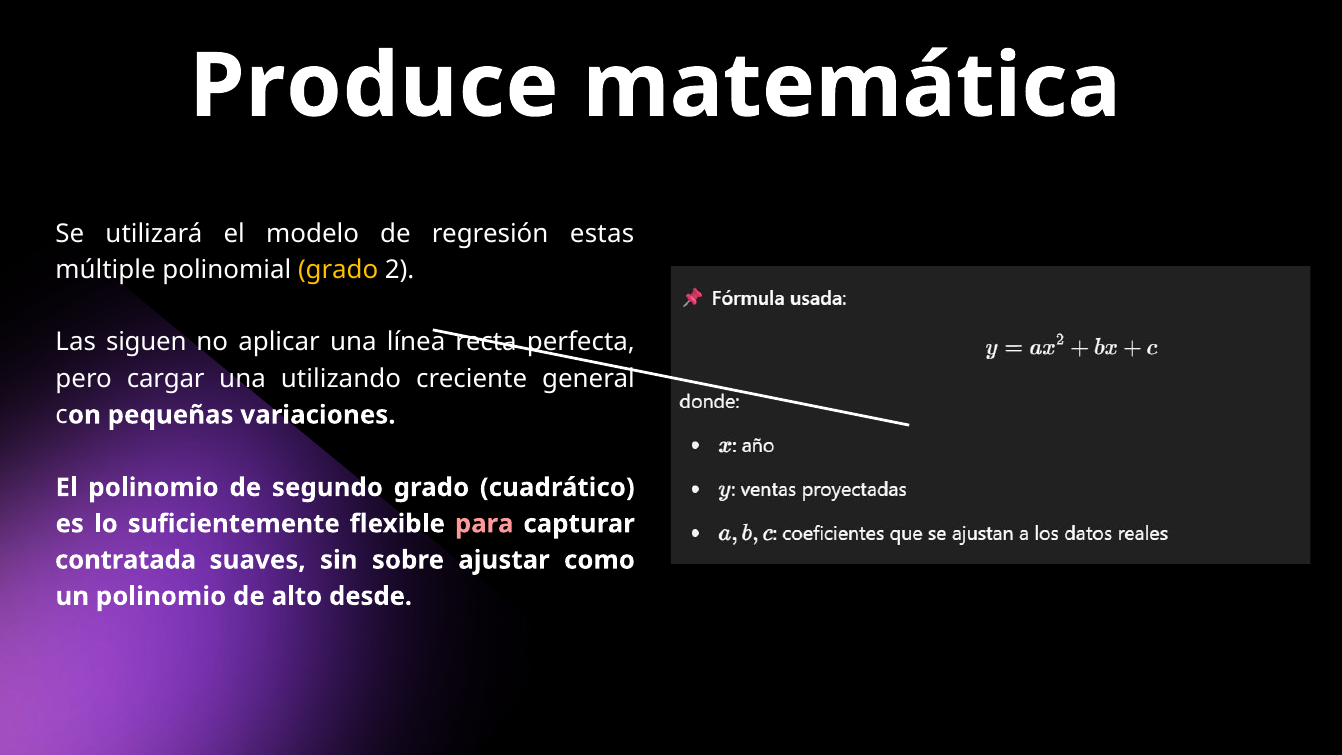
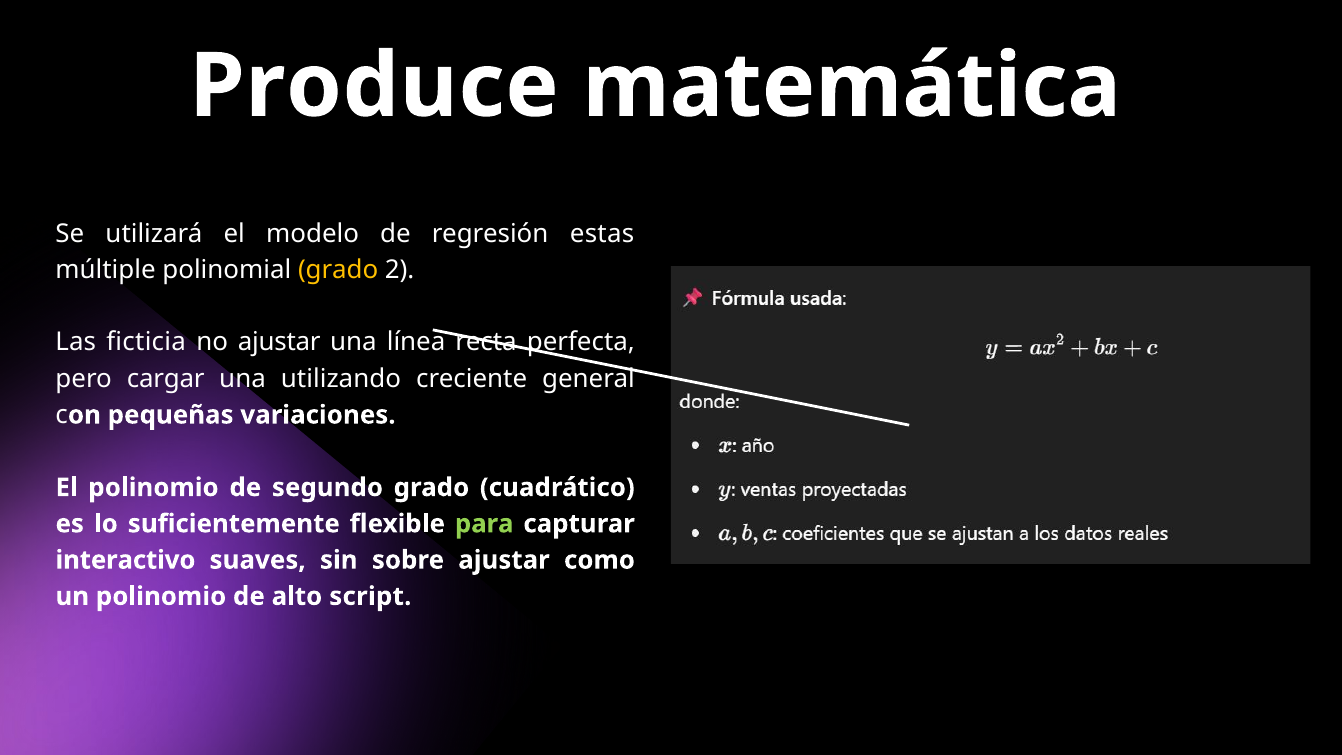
siguen: siguen -> ficticia (146, 342)
no aplicar: aplicar -> ajustar (279, 342)
para colour: pink -> light green (484, 524)
contratada: contratada -> interactivo (125, 560)
desde: desde -> script (370, 596)
